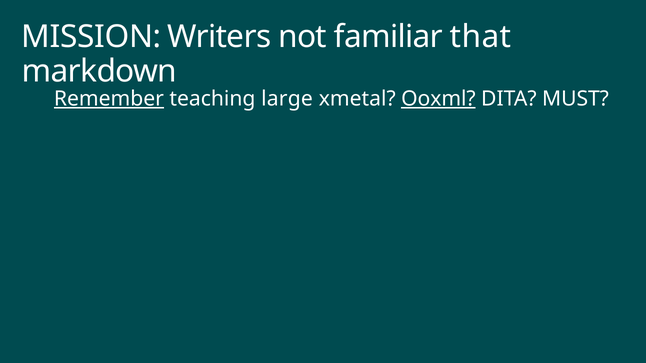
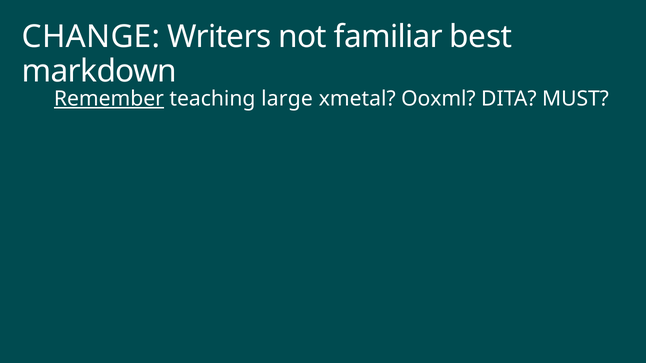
MISSION: MISSION -> CHANGE (91, 37)
that: that -> best (481, 37)
Ooxml underline: present -> none (438, 99)
